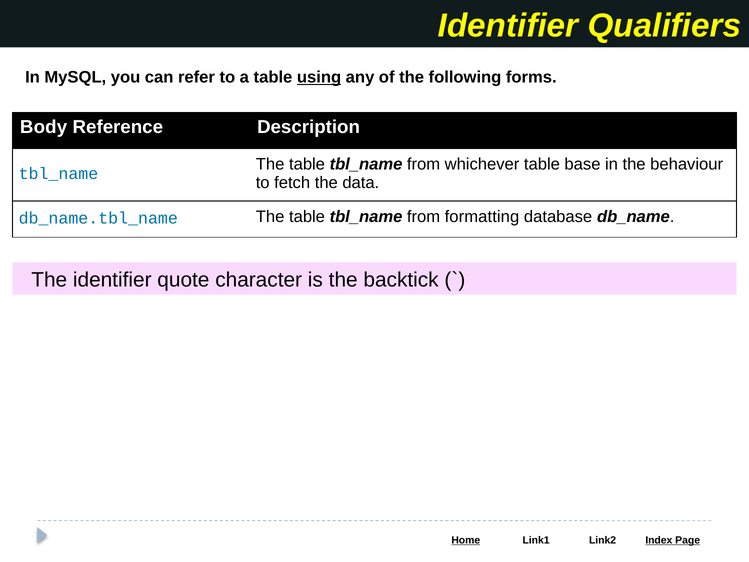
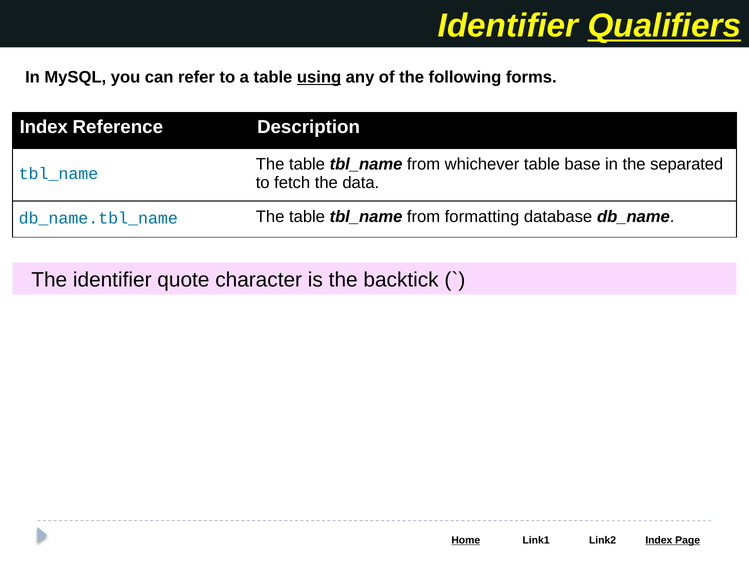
Qualifiers underline: none -> present (664, 26)
Body: Body -> Index (44, 127)
behaviour: behaviour -> separated (687, 164)
